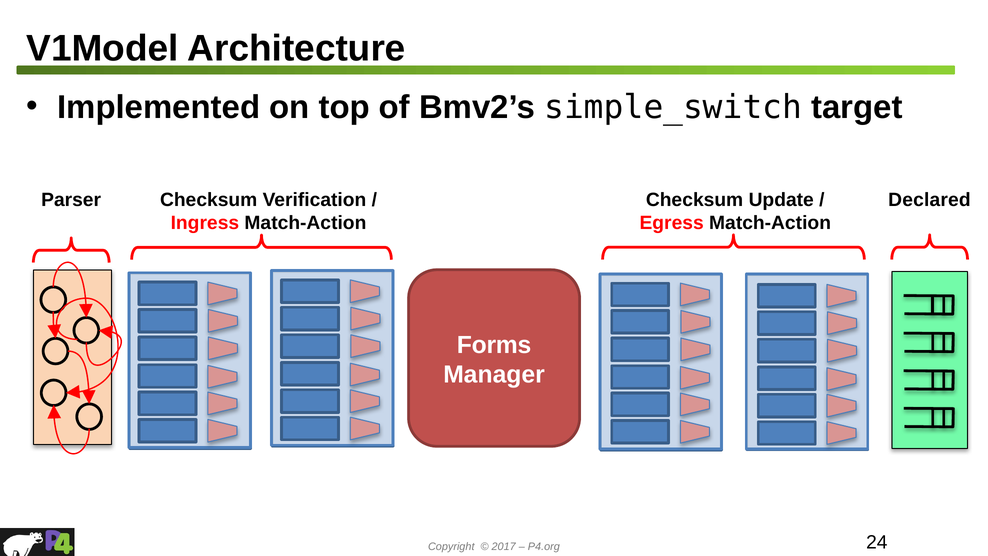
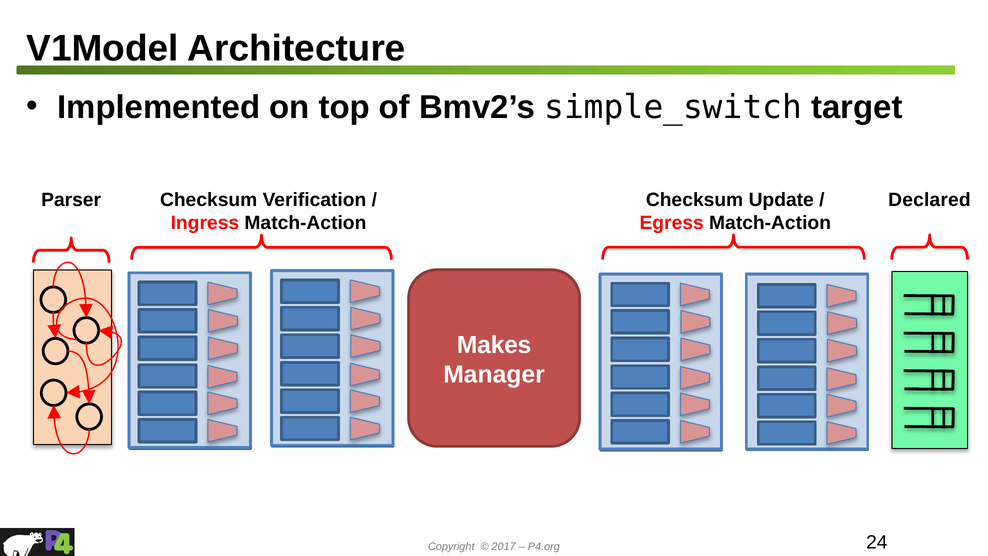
Forms: Forms -> Makes (494, 345)
